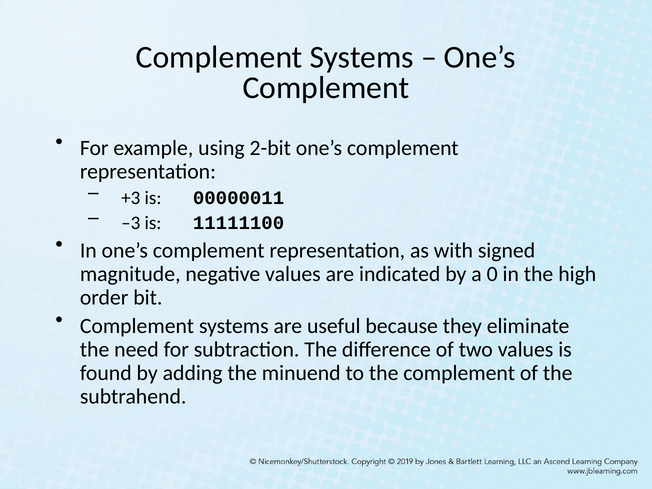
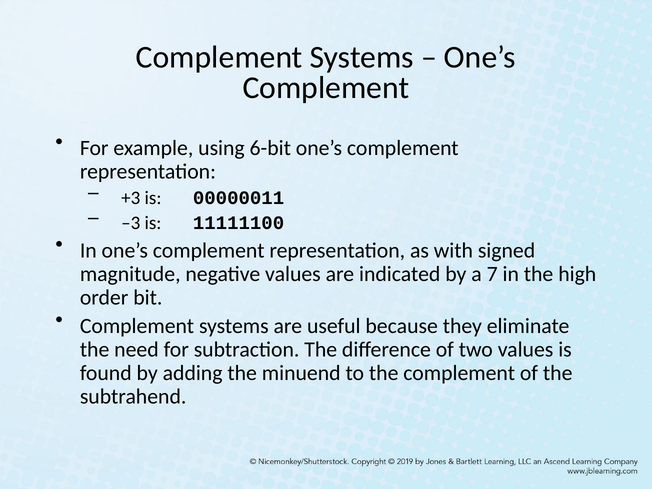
2-bit: 2-bit -> 6-bit (270, 148)
0: 0 -> 7 (492, 274)
